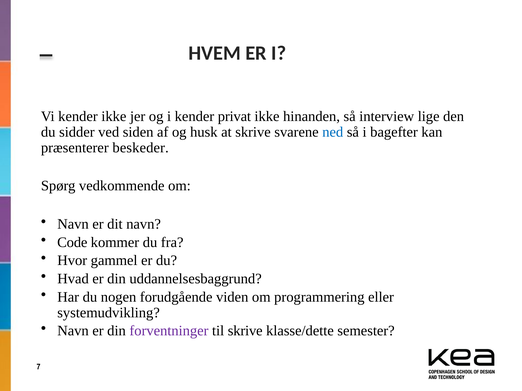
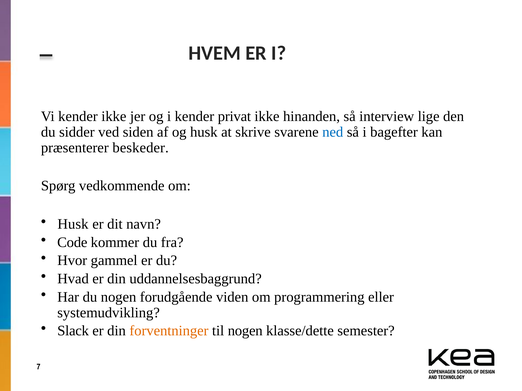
Navn: Navn -> Husk (73, 224)
Navn: Navn -> Slack (73, 331)
forventninger colour: purple -> orange (169, 331)
til skrive: skrive -> nogen (245, 331)
